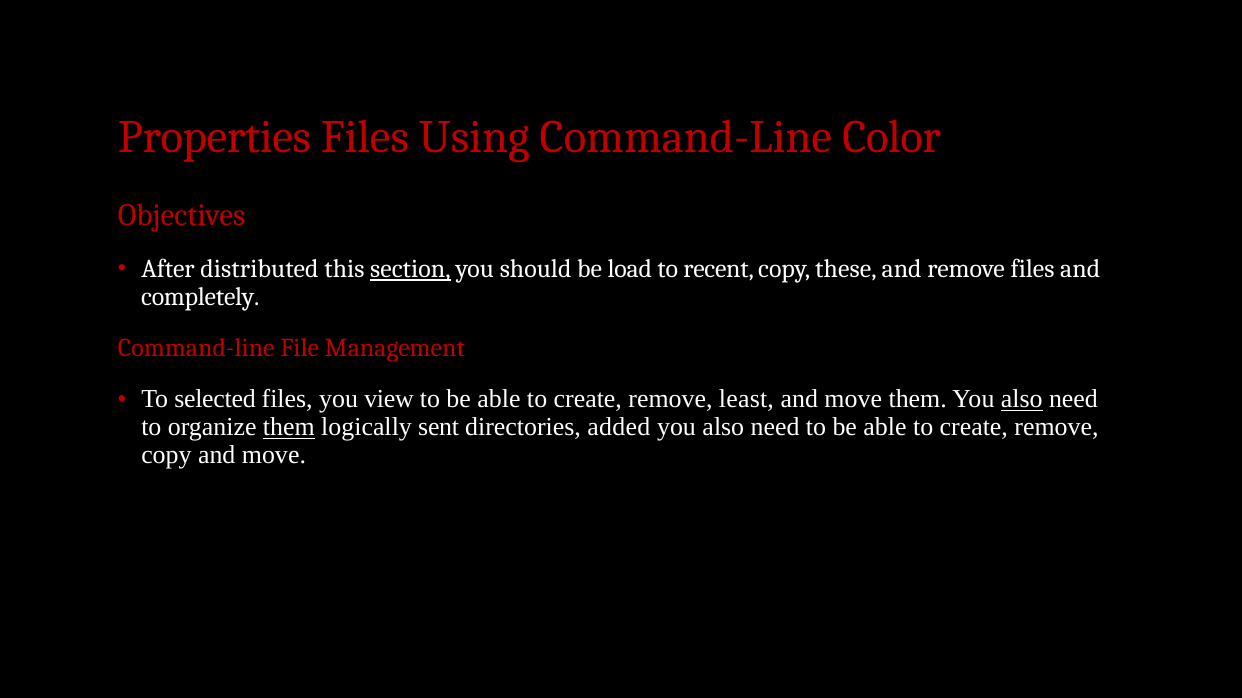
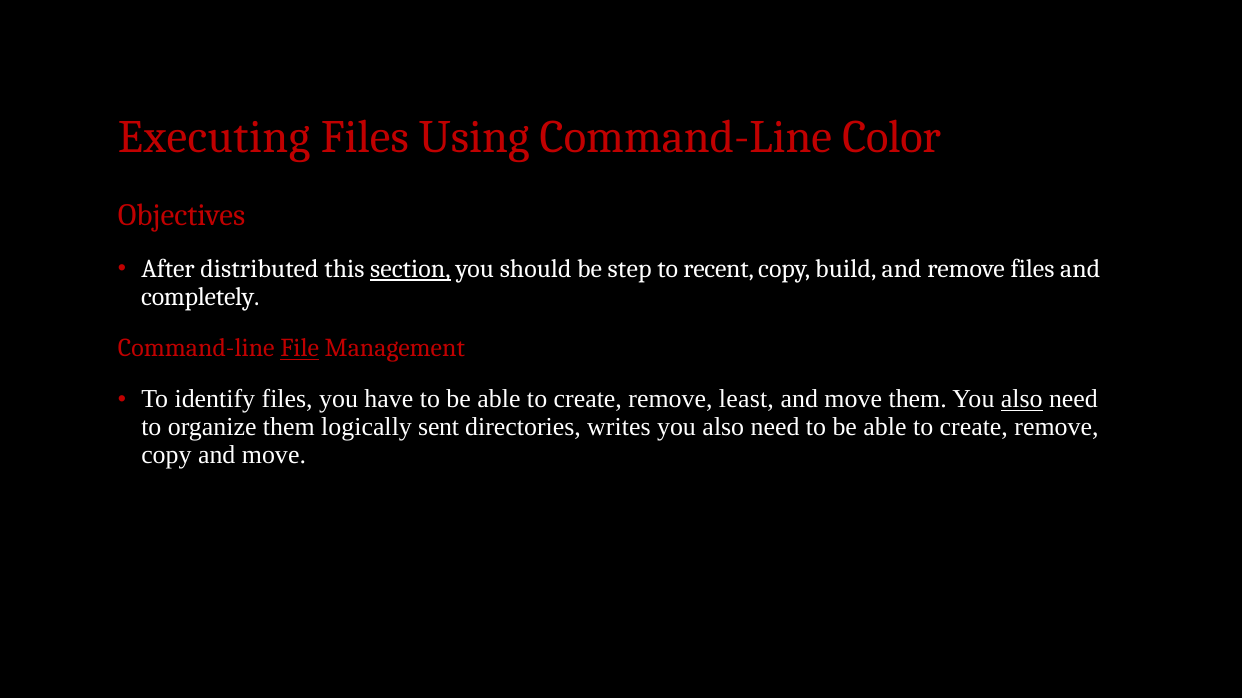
Properties: Properties -> Executing (214, 138)
load: load -> step (630, 269)
these: these -> build (846, 269)
File underline: none -> present (300, 349)
selected: selected -> identify (215, 400)
view: view -> have (389, 400)
them underline: present -> none (289, 428)
added: added -> writes (619, 428)
